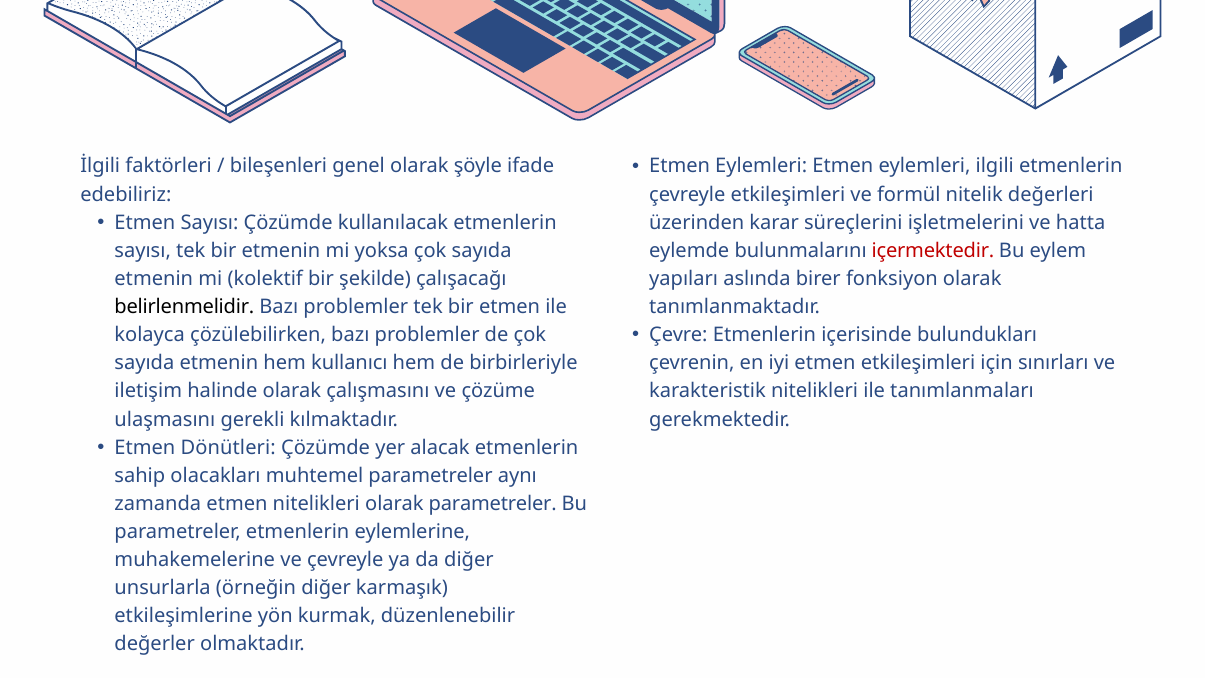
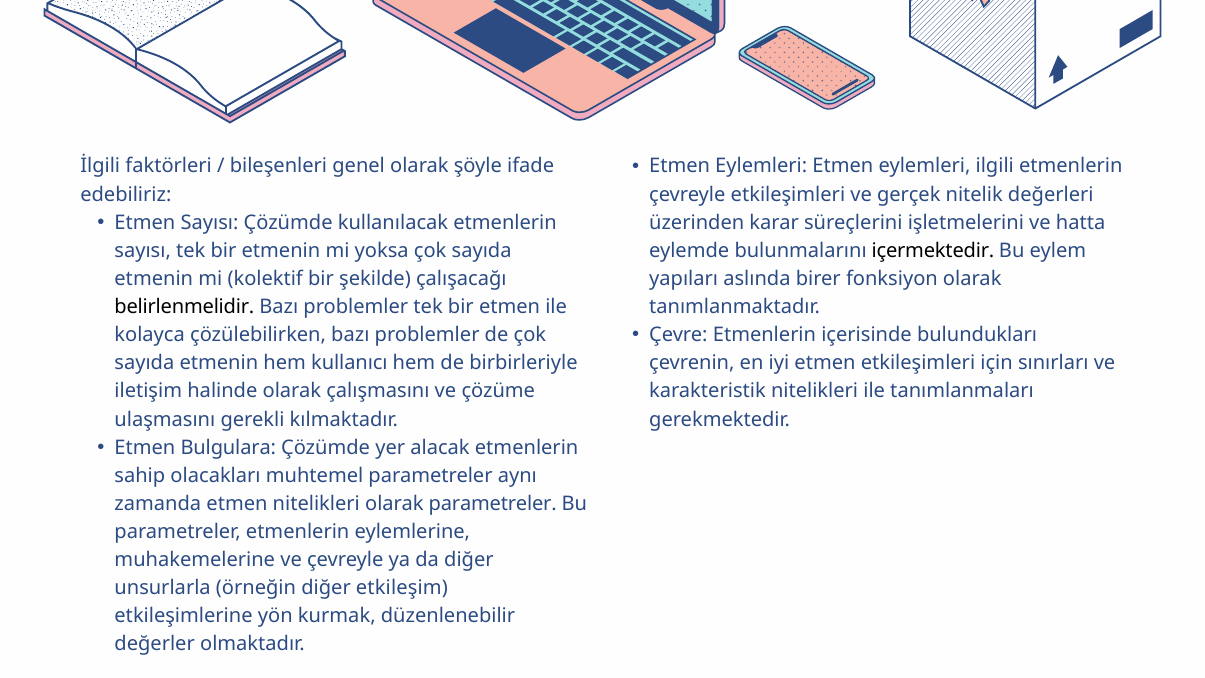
formül: formül -> gerçek (909, 194)
içermektedir colour: red -> black (933, 251)
Dönütleri: Dönütleri -> Bulgulara (228, 447)
karmaşık: karmaşık -> etkileşim (402, 588)
